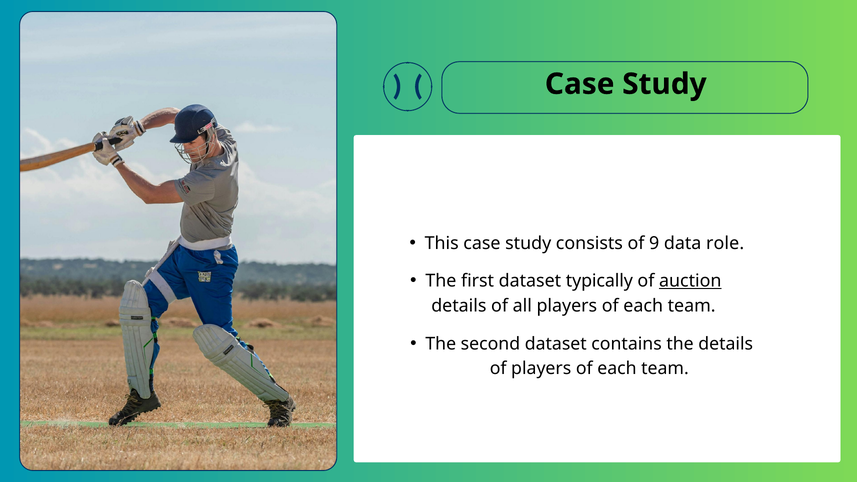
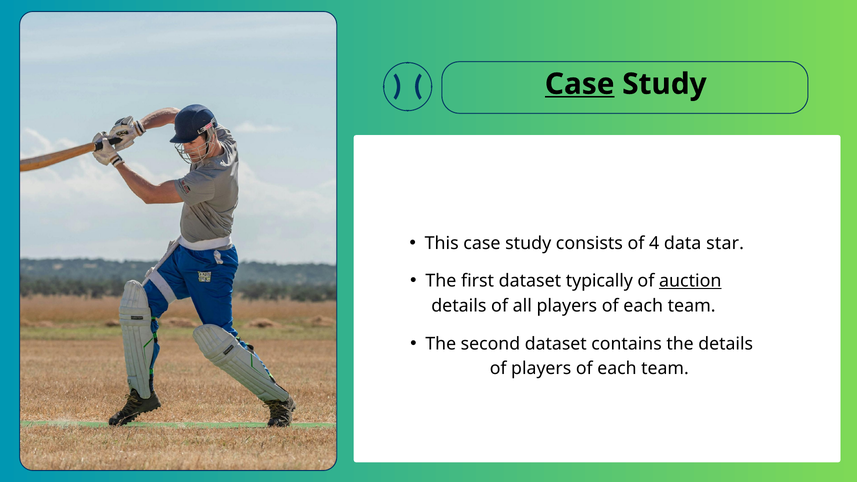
Case underline: none -> present (580, 84)
9: 9 -> 4 (654, 243)
role: role -> star (725, 243)
